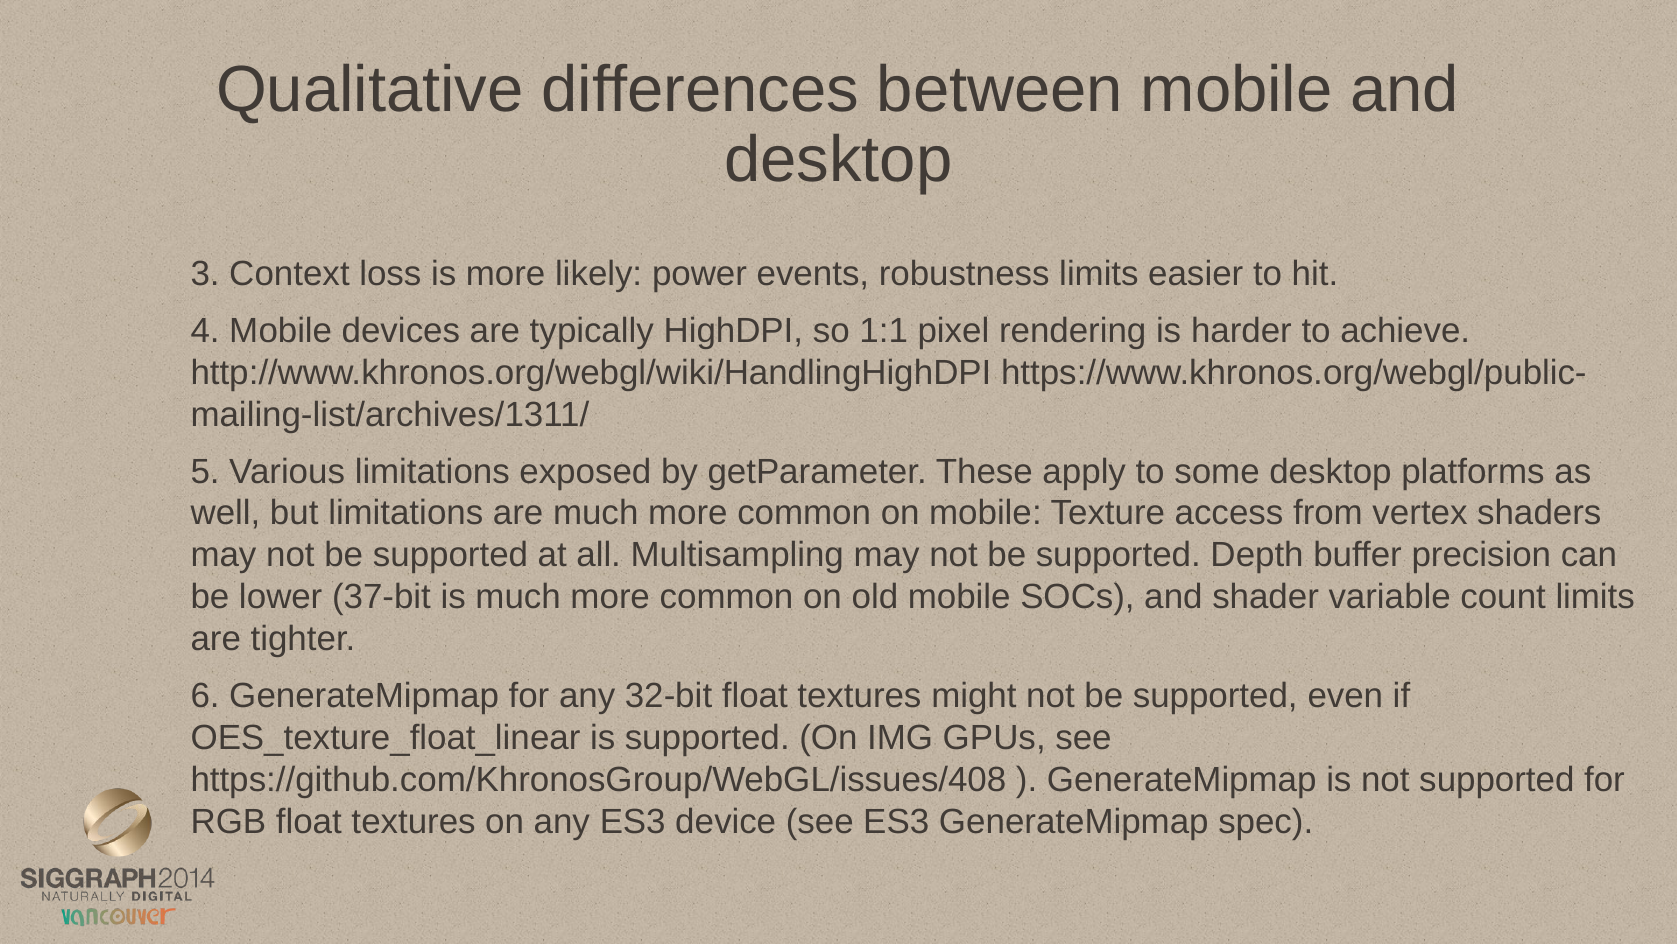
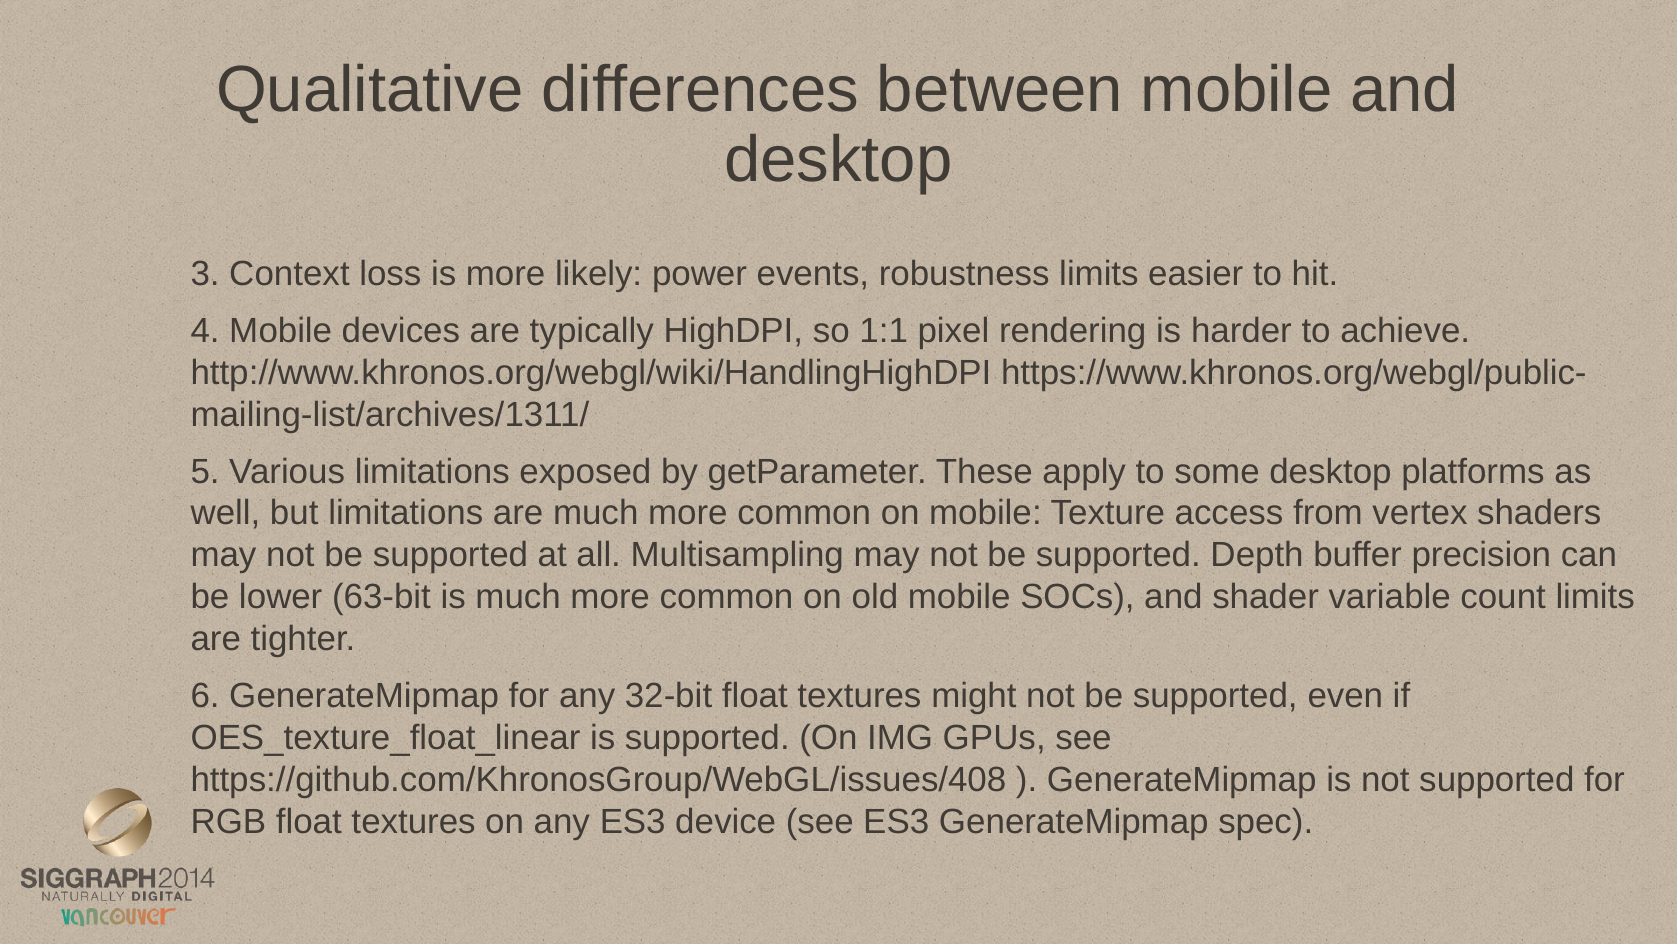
37-bit: 37-bit -> 63-bit (381, 597)
